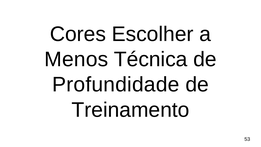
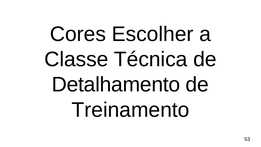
Menos: Menos -> Classe (76, 59)
Profundidade: Profundidade -> Detalhamento (116, 85)
